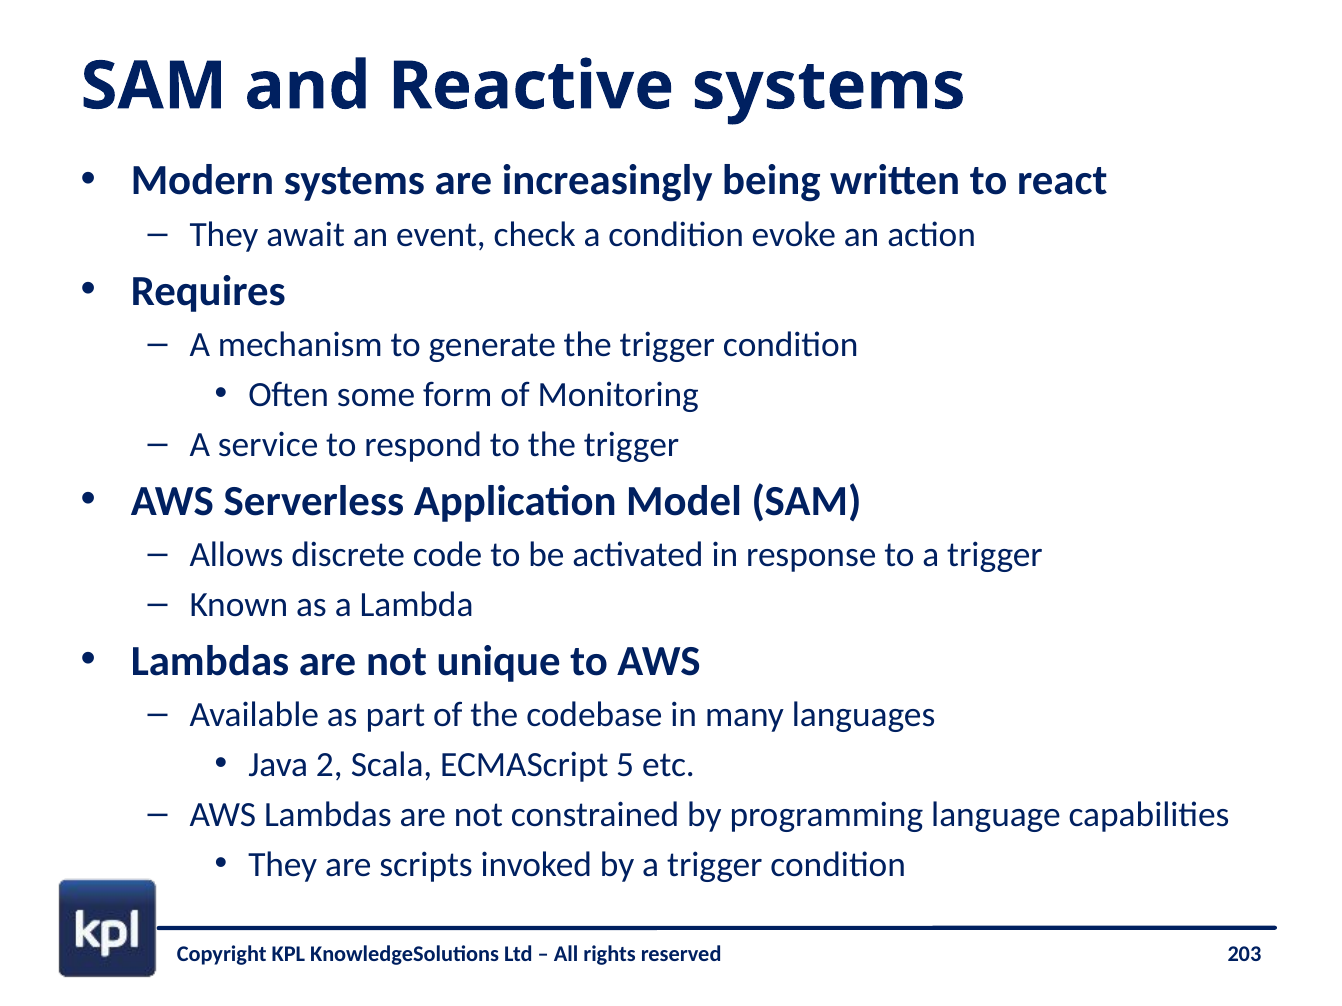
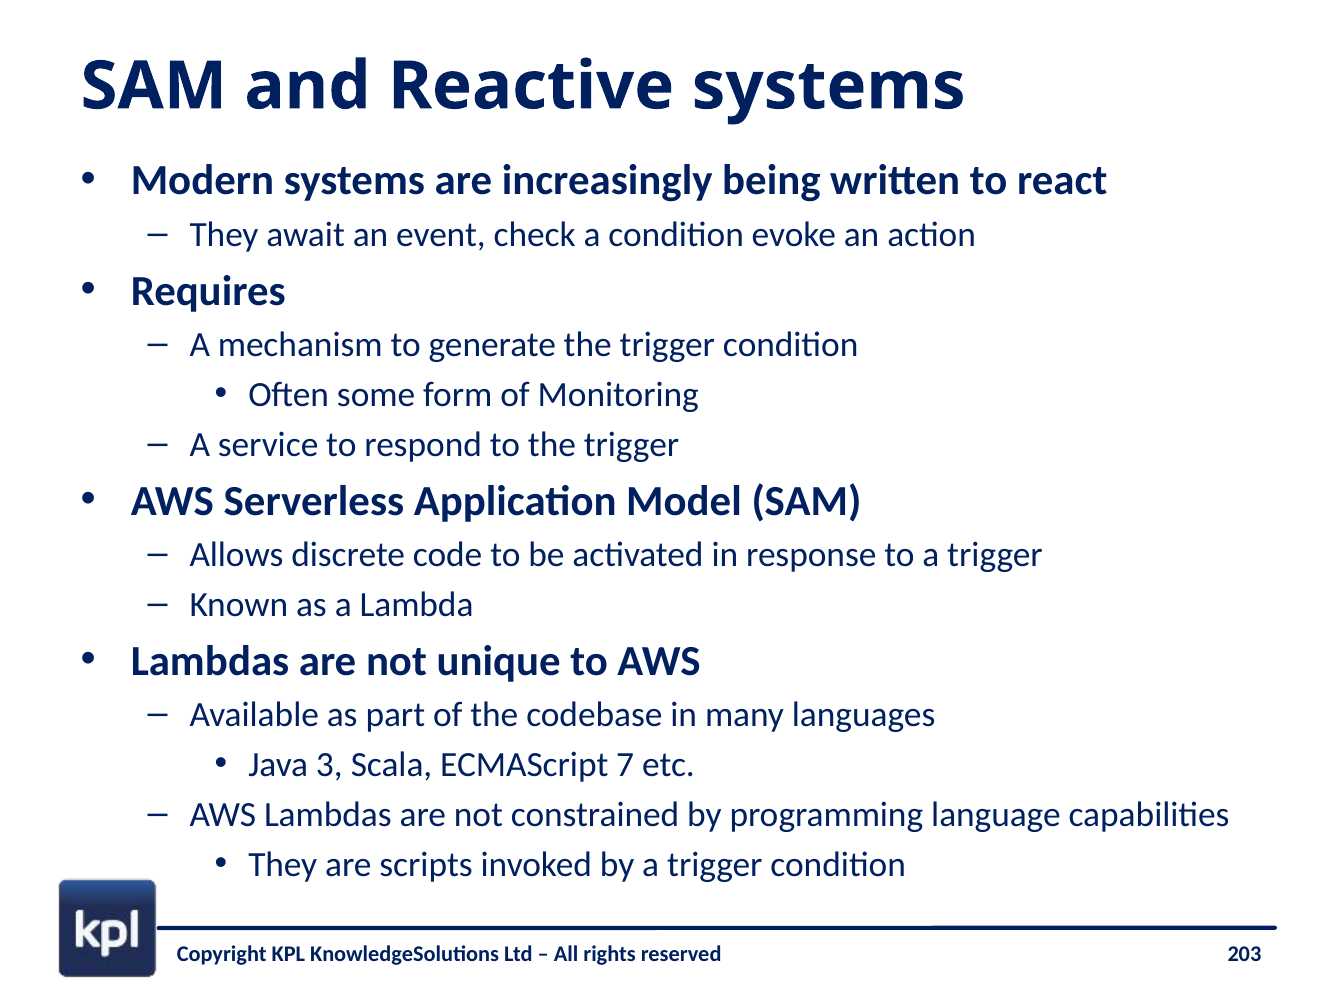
2: 2 -> 3 (329, 765)
5: 5 -> 7 (625, 765)
